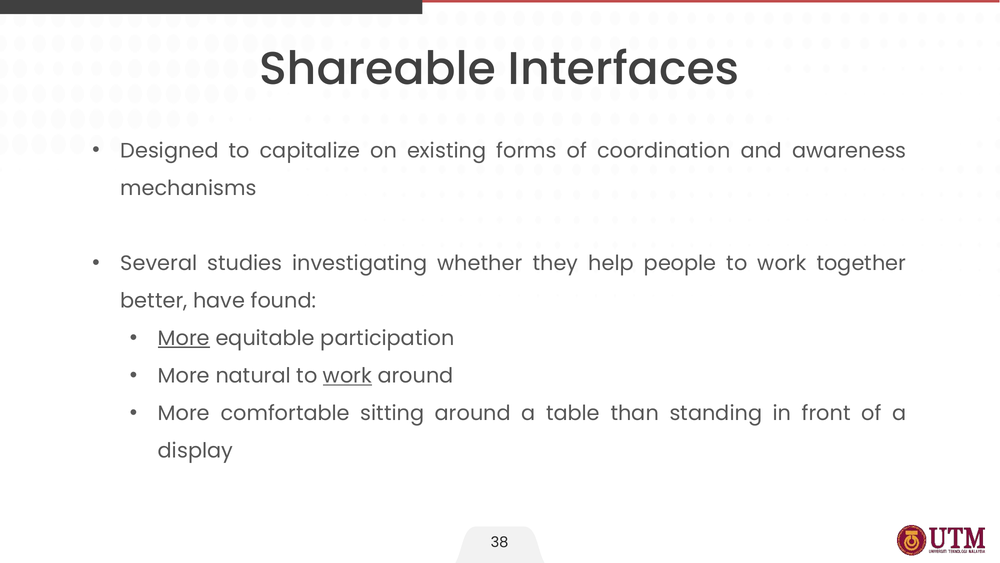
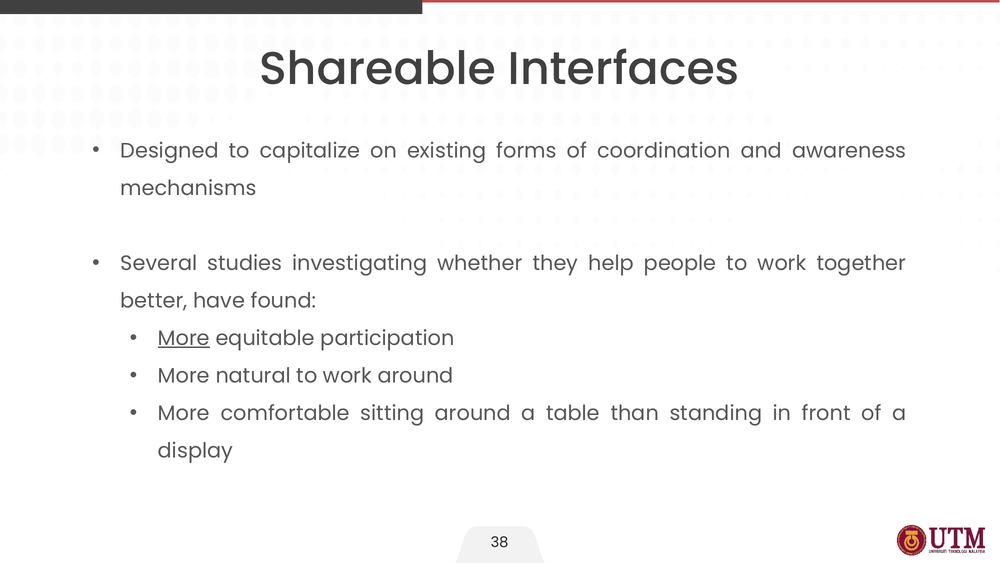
work underline: present -> none (347, 376)
